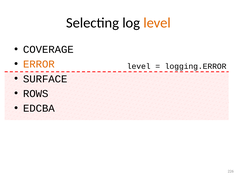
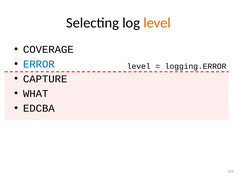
ERROR colour: orange -> blue (39, 64)
SURFACE: SURFACE -> CAPTURE (45, 79)
ROWS: ROWS -> WHAT (36, 94)
